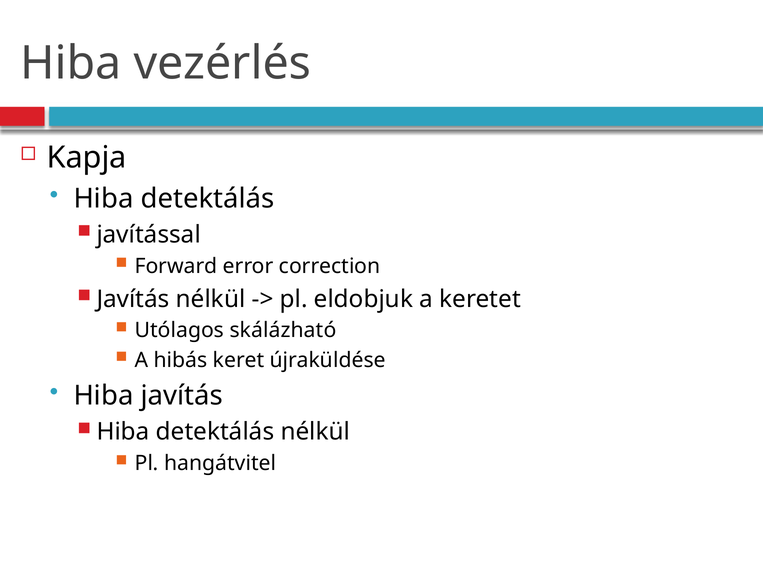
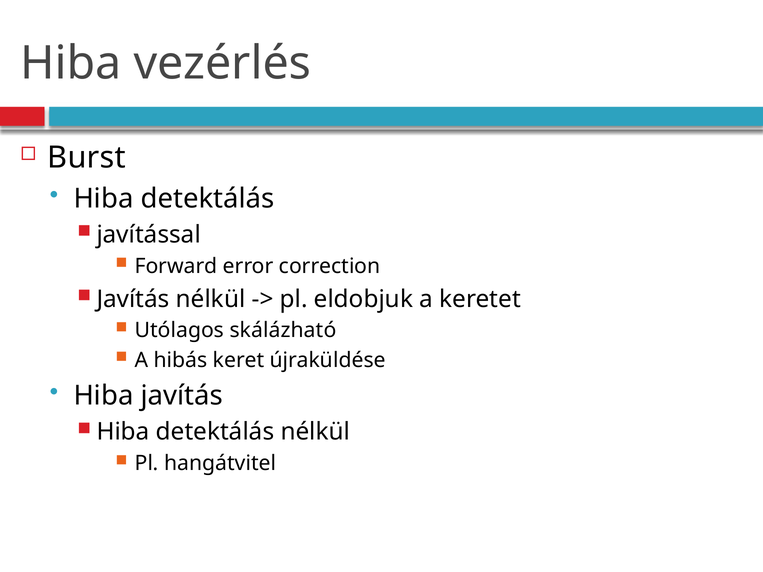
Kapja: Kapja -> Burst (87, 158)
